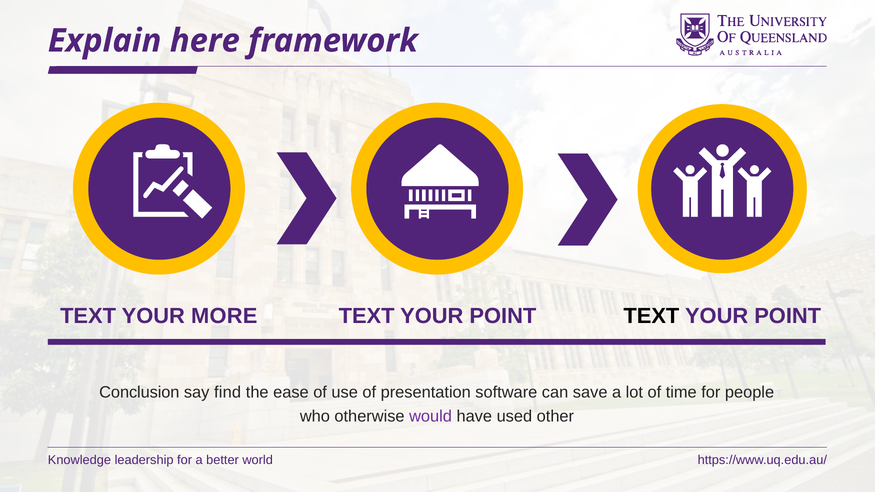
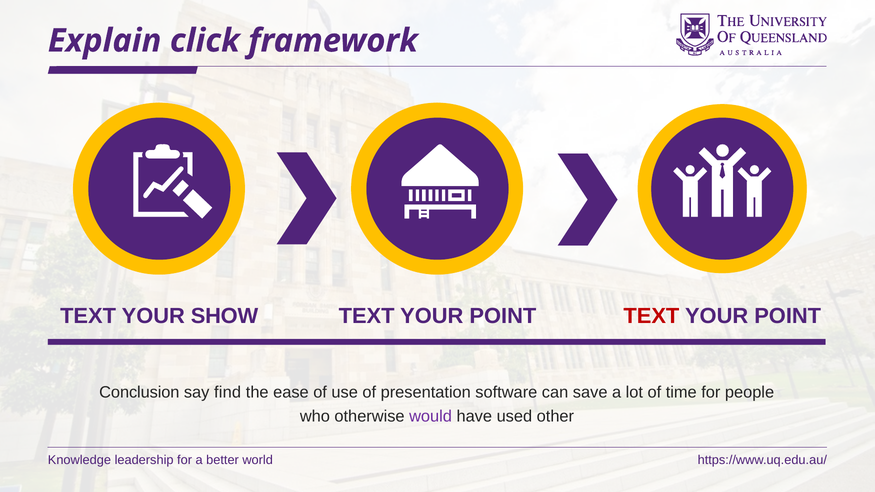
here: here -> click (205, 41)
MORE: MORE -> SHOW (224, 316)
TEXT colour: black -> red (651, 316)
